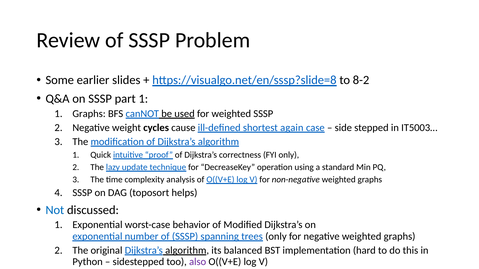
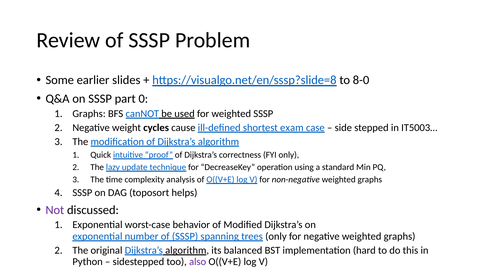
8-2: 8-2 -> 8-0 (361, 80)
part 1: 1 -> 0 (143, 99)
again: again -> exam (292, 128)
Not colour: blue -> purple (55, 210)
